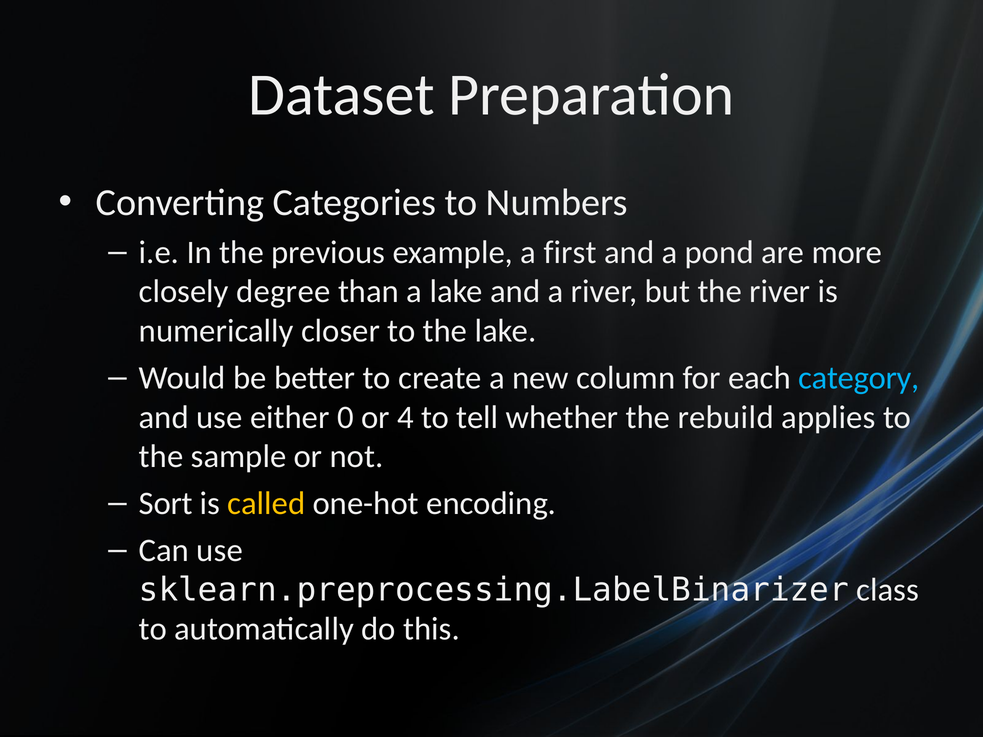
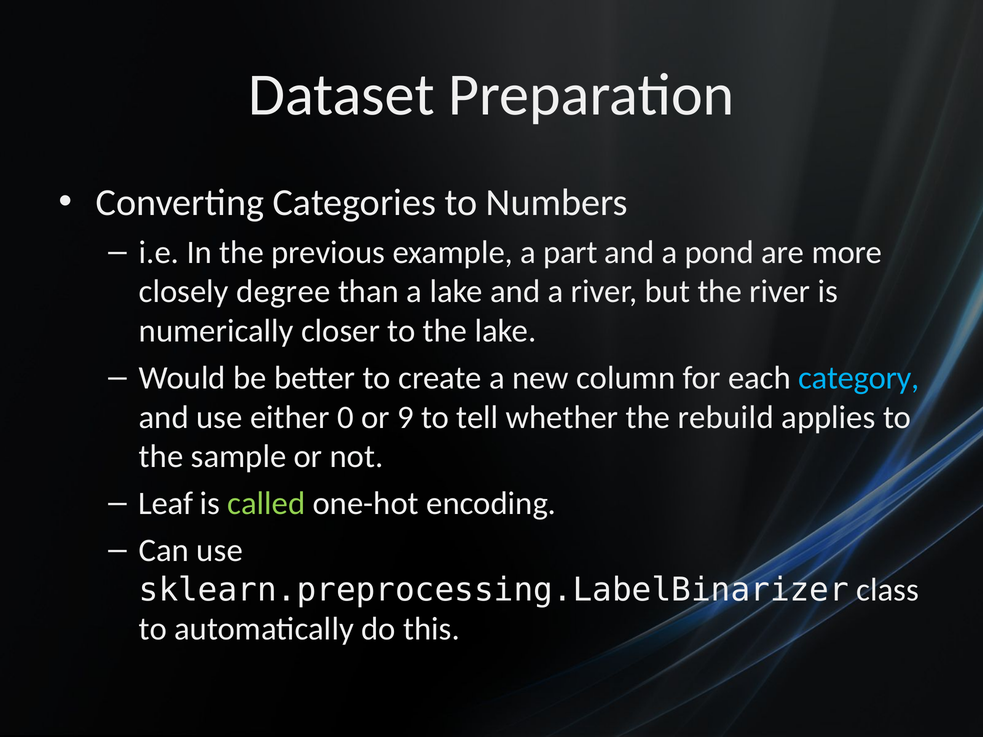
first: first -> part (570, 252)
4: 4 -> 9 (405, 417)
Sort: Sort -> Leaf (166, 504)
called colour: yellow -> light green (266, 504)
